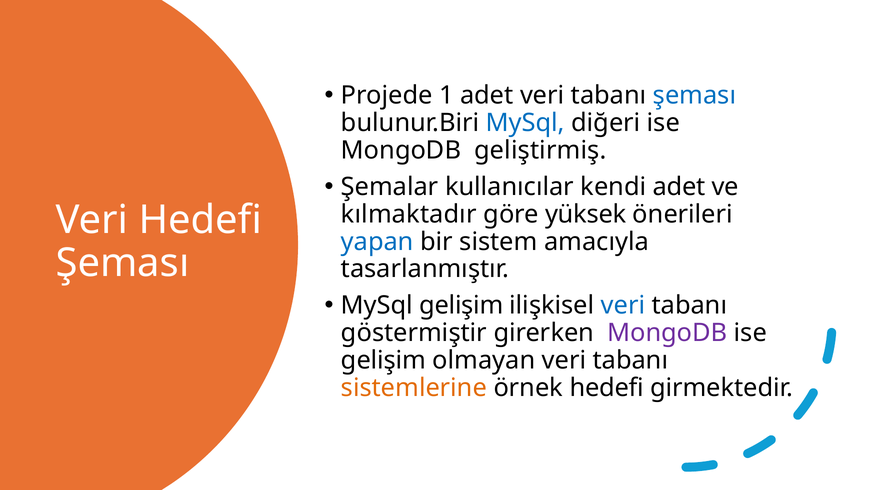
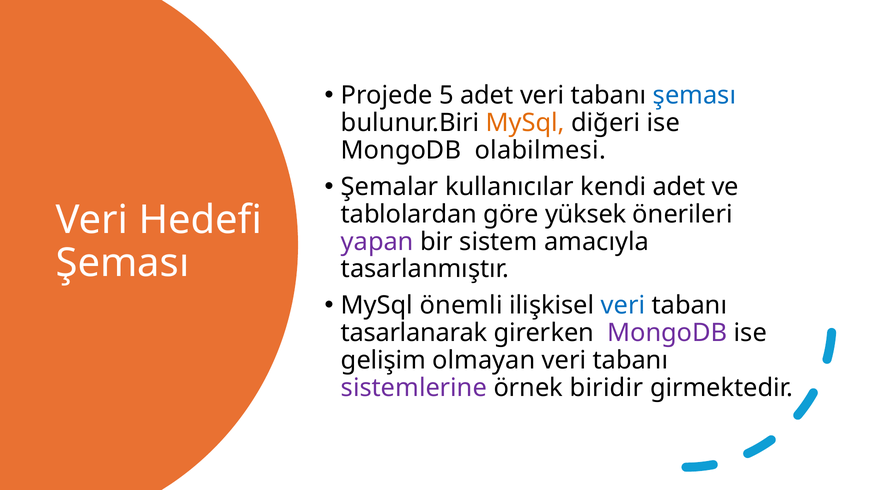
1: 1 -> 5 (446, 96)
MySql colour: blue -> orange (525, 123)
geliştirmiş: geliştirmiş -> olabilmesi (540, 151)
kılmaktadır: kılmaktadır -> tablolardan (409, 214)
yapan colour: blue -> purple (377, 242)
MySql gelişim: gelişim -> önemli (461, 306)
göstermiştir: göstermiştir -> tasarlanarak (414, 333)
sistemlerine colour: orange -> purple (414, 388)
örnek hedefi: hedefi -> biridir (606, 388)
